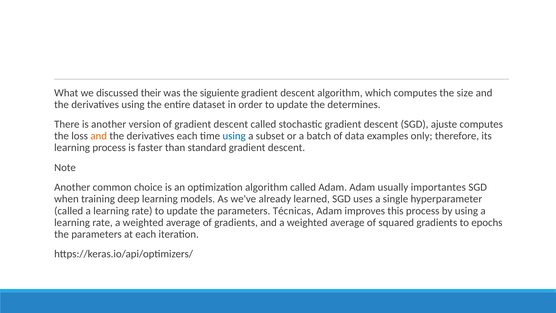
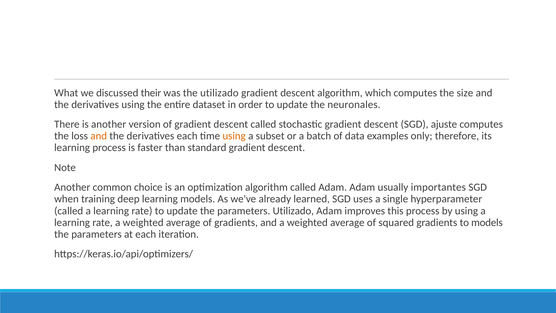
the siguiente: siguiente -> utilizado (219, 93)
determines: determines -> neuronales (354, 104)
using colour: blue -> orange (234, 136)
parameters Técnicas: Técnicas -> Utilizado (293, 211)
to epochs: epochs -> models (487, 222)
